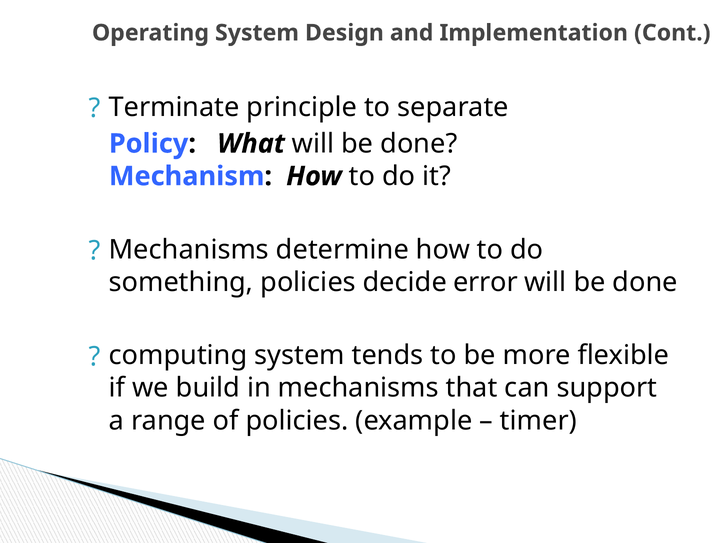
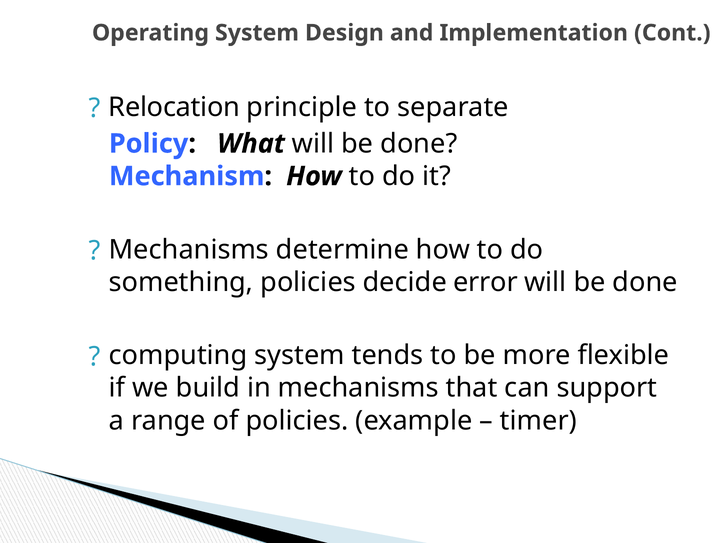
Terminate: Terminate -> Relocation (174, 107)
